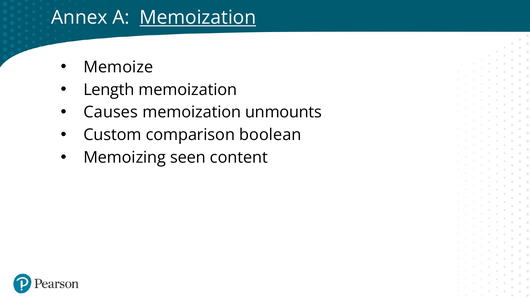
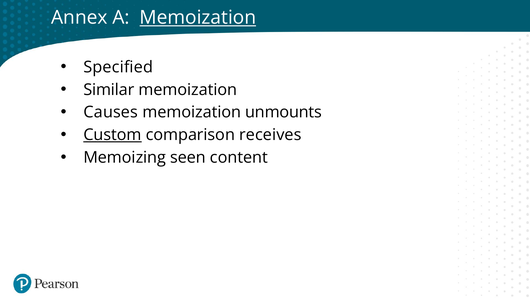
Memoize: Memoize -> Specified (118, 67)
Length: Length -> Similar (109, 90)
Custom underline: none -> present (112, 135)
boolean: boolean -> receives (270, 135)
